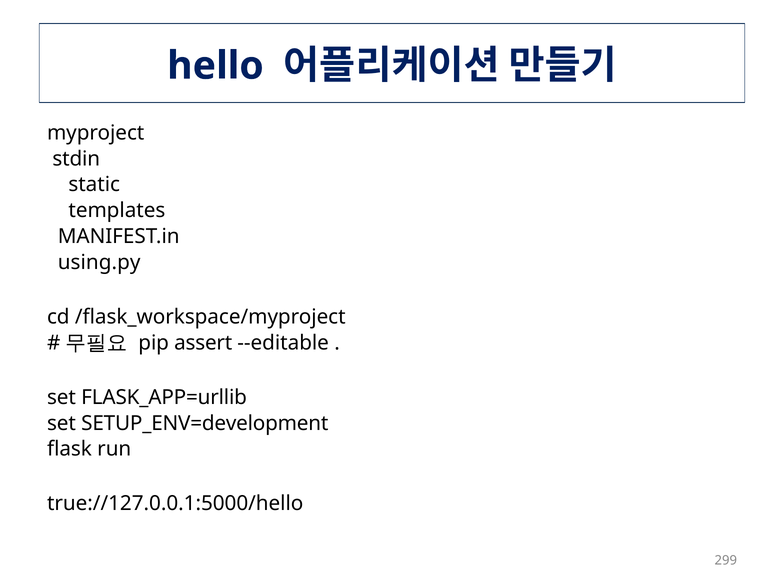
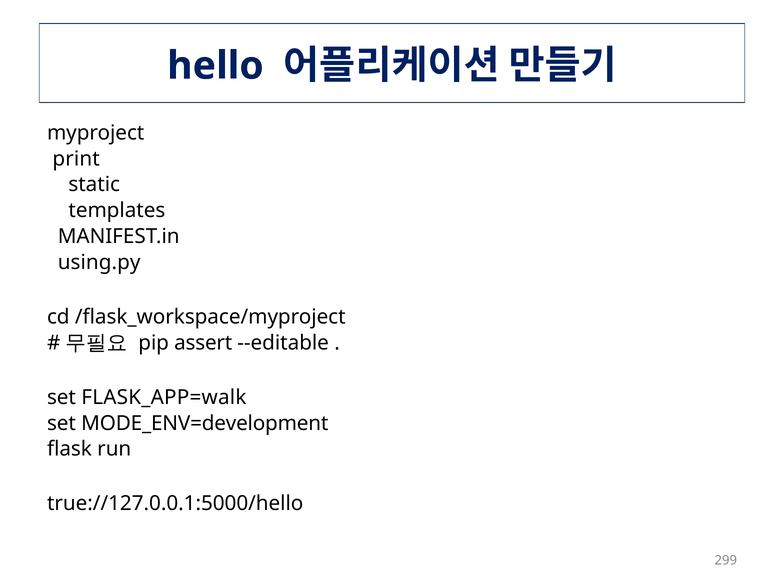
stdin: stdin -> print (76, 159)
FLASK_APP=urllib: FLASK_APP=urllib -> FLASK_APP=walk (164, 397)
SETUP_ENV=development: SETUP_ENV=development -> MODE_ENV=development (205, 423)
